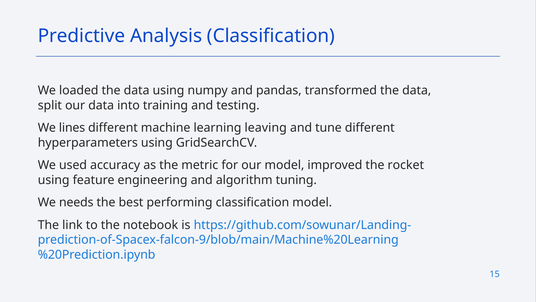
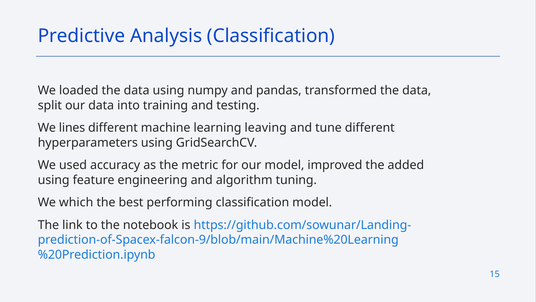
rocket: rocket -> added (406, 165)
needs: needs -> which (76, 202)
